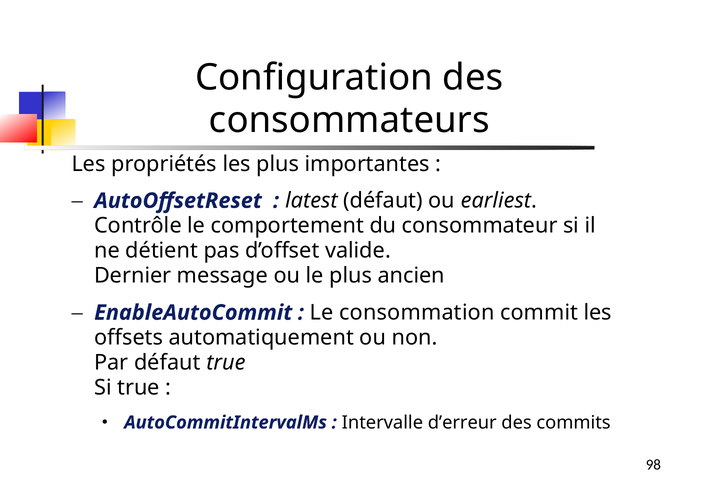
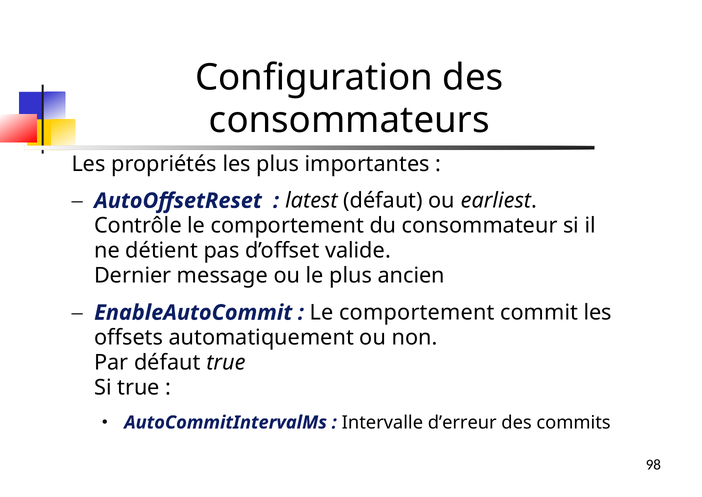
consommation: consommation -> comportement (417, 312)
